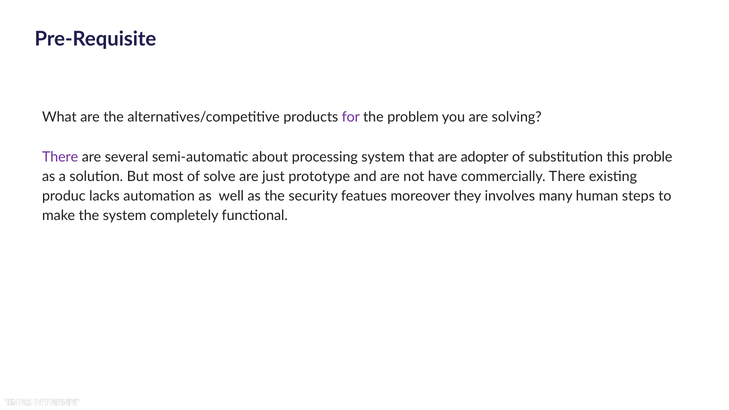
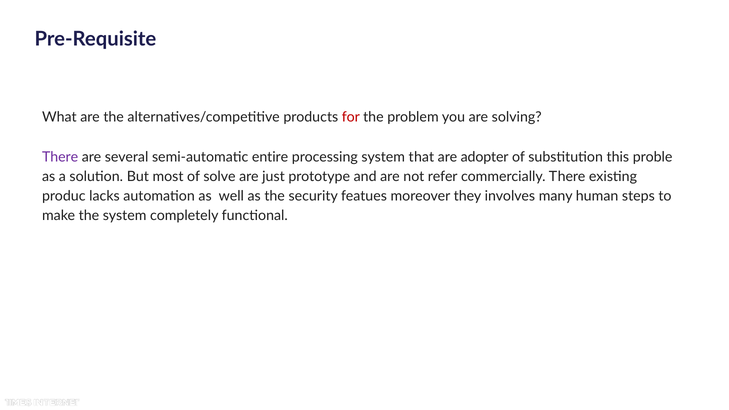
for colour: purple -> red (351, 117)
about: about -> entire (270, 157)
have: have -> refer (443, 177)
